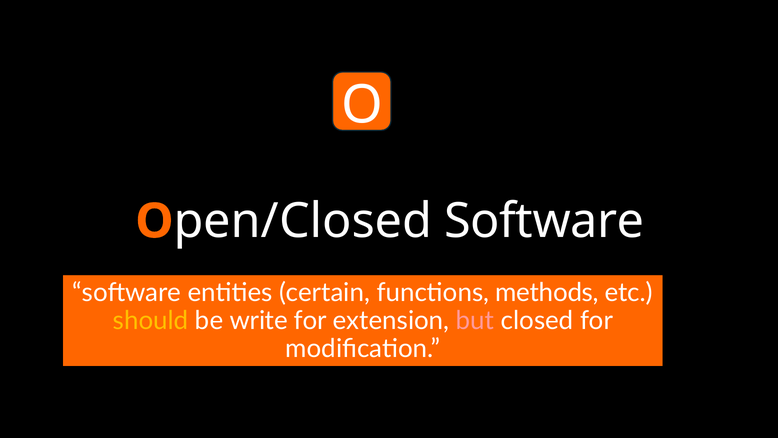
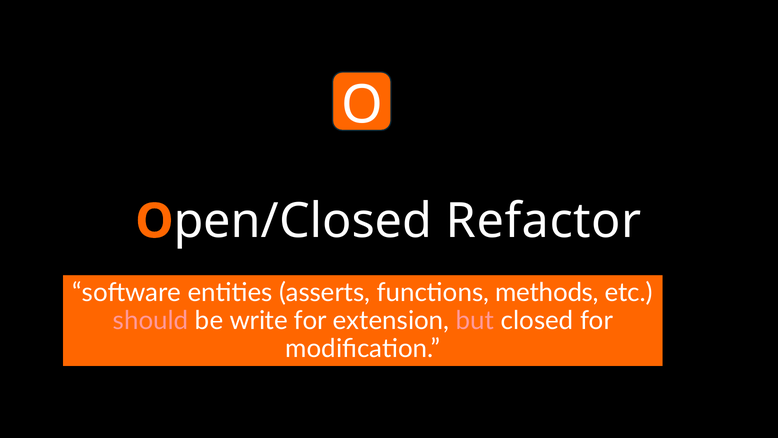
Software: Software -> Refactor (544, 221)
certain: certain -> asserts (325, 292)
should colour: yellow -> pink (151, 321)
